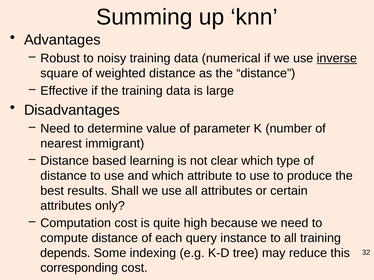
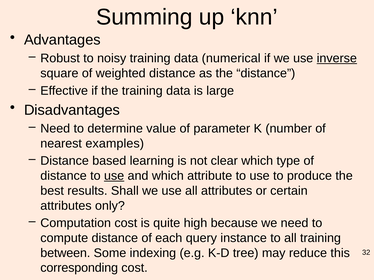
immigrant: immigrant -> examples (115, 144)
use underline: none -> present (114, 176)
depends: depends -> between (65, 253)
